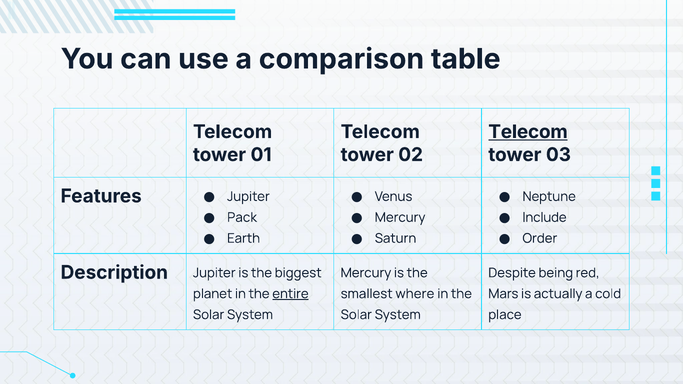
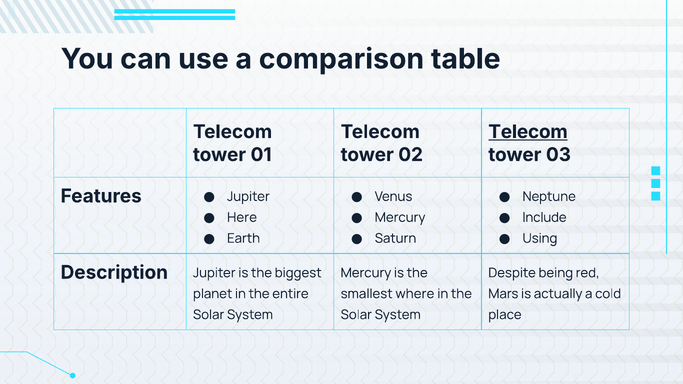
Pack: Pack -> Here (242, 218)
Order: Order -> Using (540, 238)
entire underline: present -> none (290, 294)
